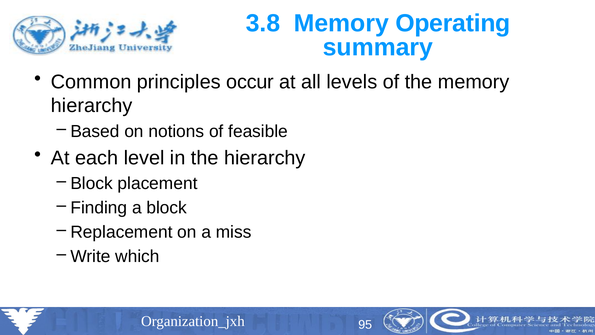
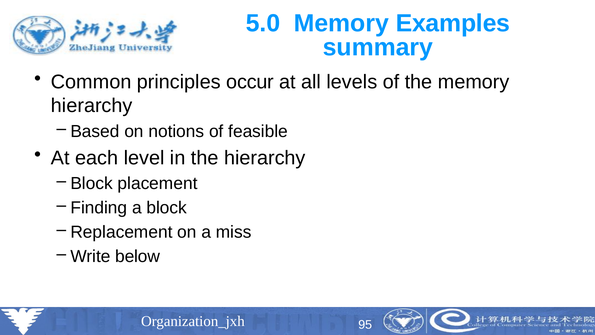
3.8: 3.8 -> 5.0 (263, 23)
Operating: Operating -> Examples (453, 23)
which: which -> below (138, 256)
